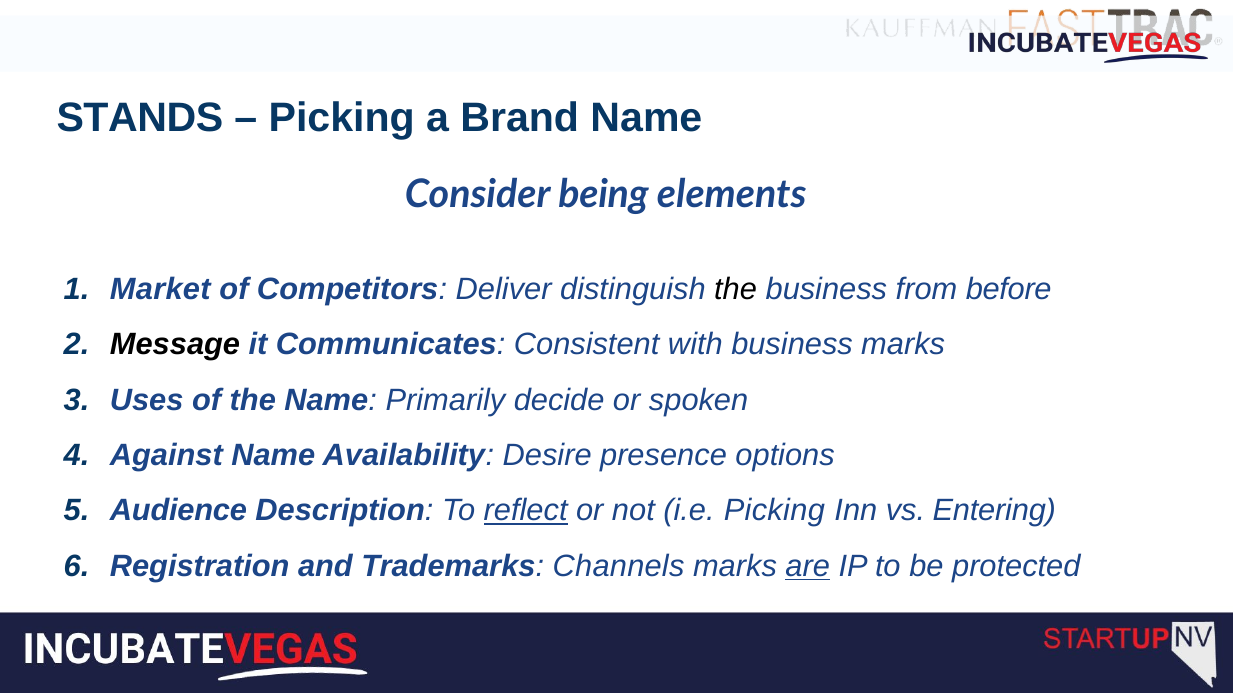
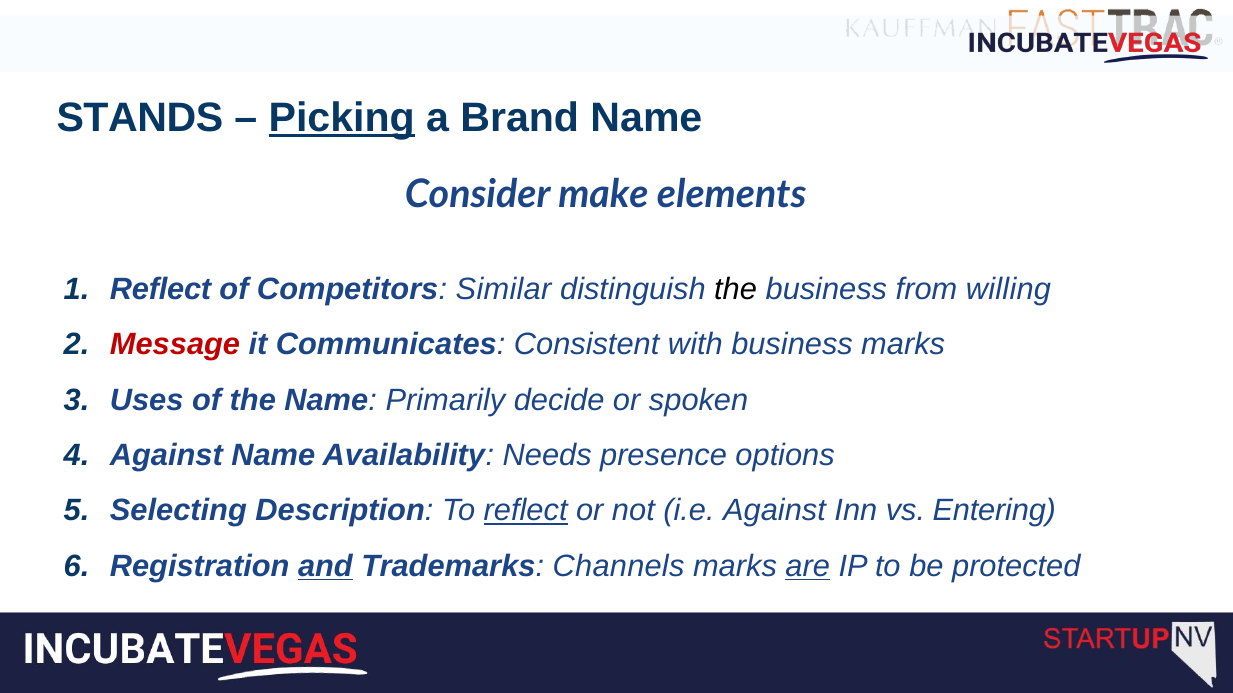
Picking underline: none -> present (342, 118)
being: being -> make (603, 194)
Market: Market -> Reflect (161, 289)
Deliver: Deliver -> Similar (504, 289)
before: before -> willing (1008, 289)
Message colour: black -> red (175, 345)
Desire: Desire -> Needs (547, 456)
Audience: Audience -> Selecting (178, 511)
i.e Picking: Picking -> Against (775, 511)
and underline: none -> present (325, 567)
